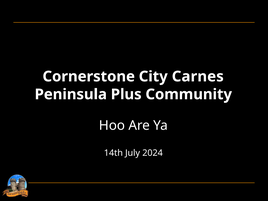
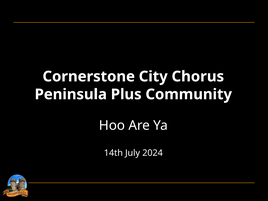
Carnes: Carnes -> Chorus (198, 76)
